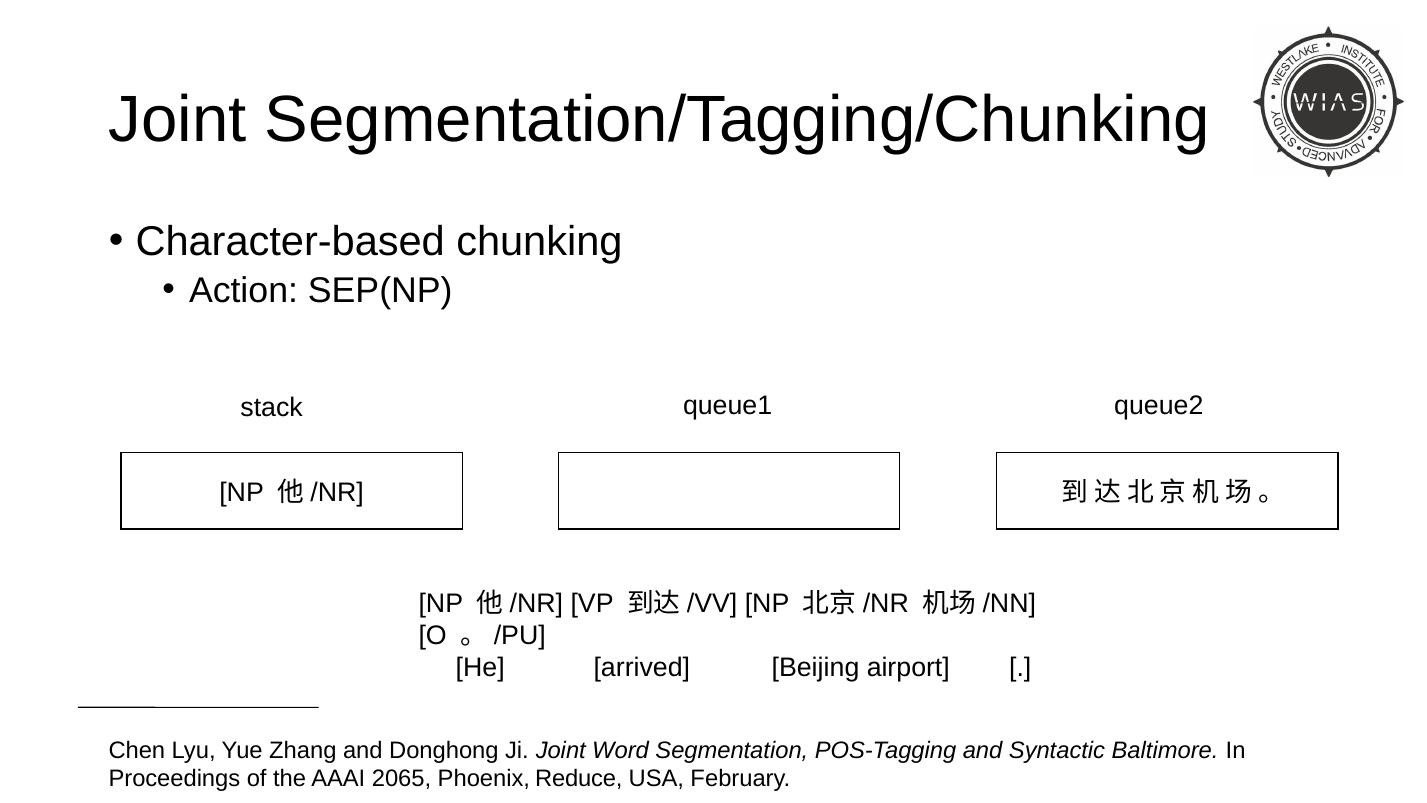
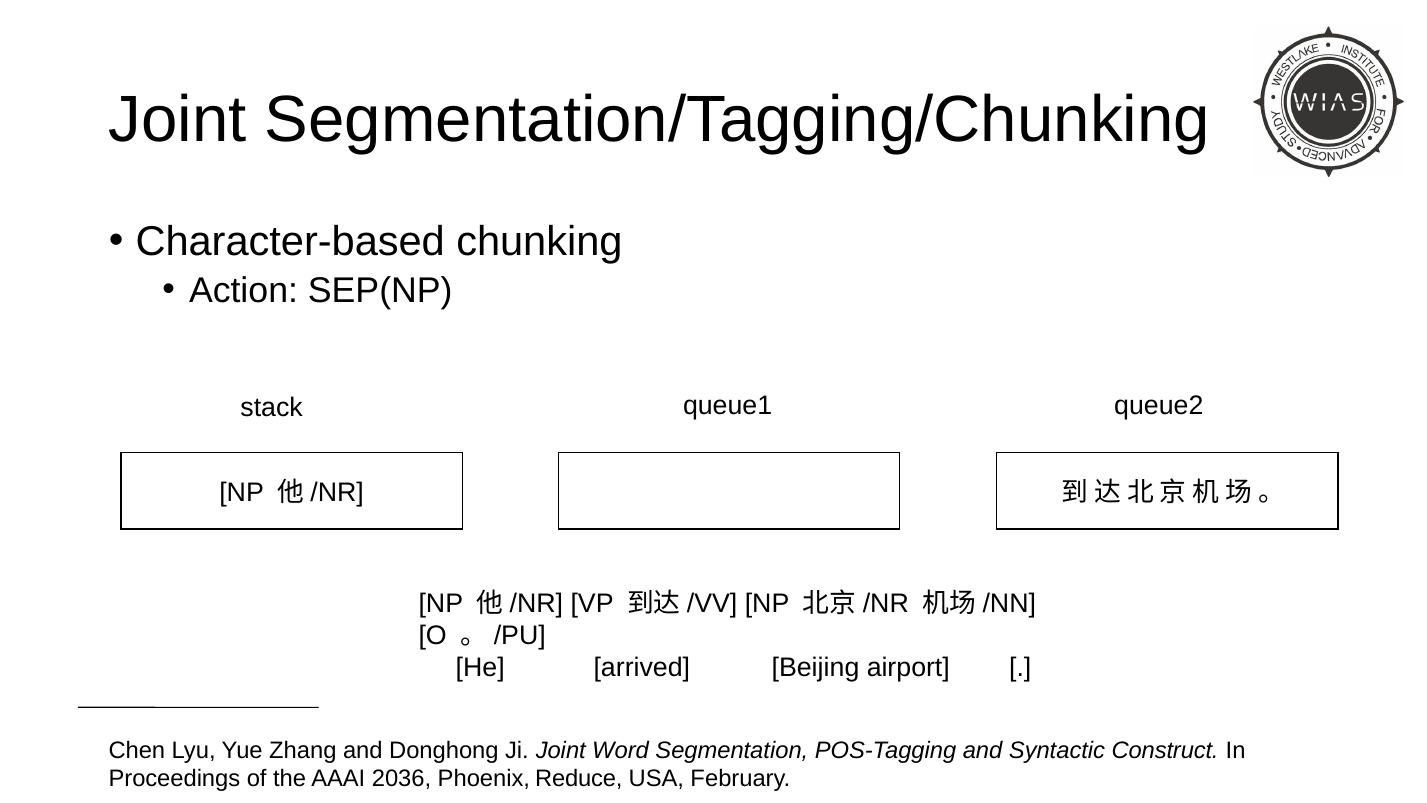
Baltimore: Baltimore -> Construct (1165, 750)
2065: 2065 -> 2036 (402, 779)
